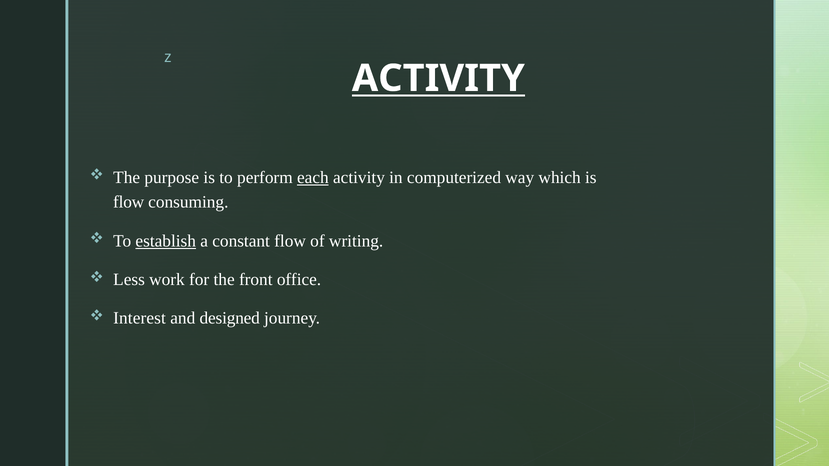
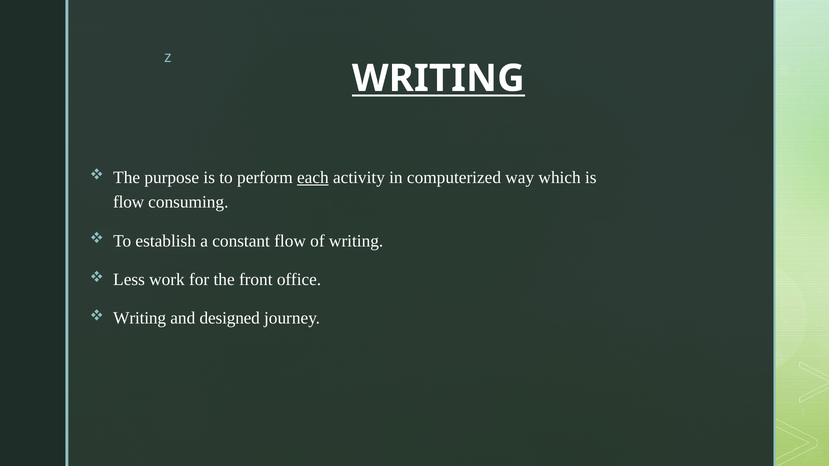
ACTIVITY: ACTIVITY -> WRITING (438, 78)
establish underline: present -> none (166, 241)
Interest: Interest -> Writing (140, 319)
